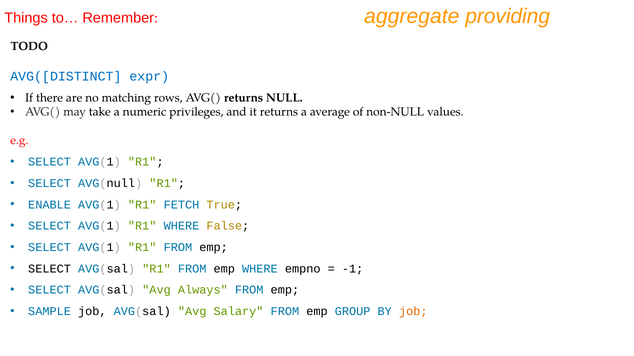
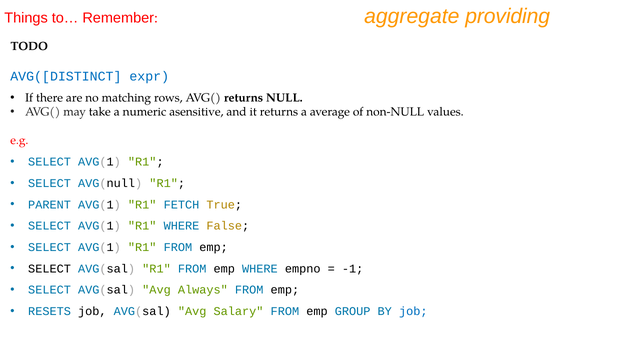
privileges: privileges -> asensitive (196, 112)
ENABLE: ENABLE -> PARENT (50, 205)
SAMPLE: SAMPLE -> RESETS (50, 312)
job colour: orange -> blue (413, 312)
